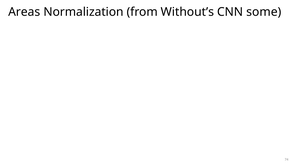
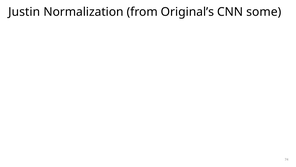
Areas: Areas -> Justin (24, 12)
Without’s: Without’s -> Original’s (187, 12)
